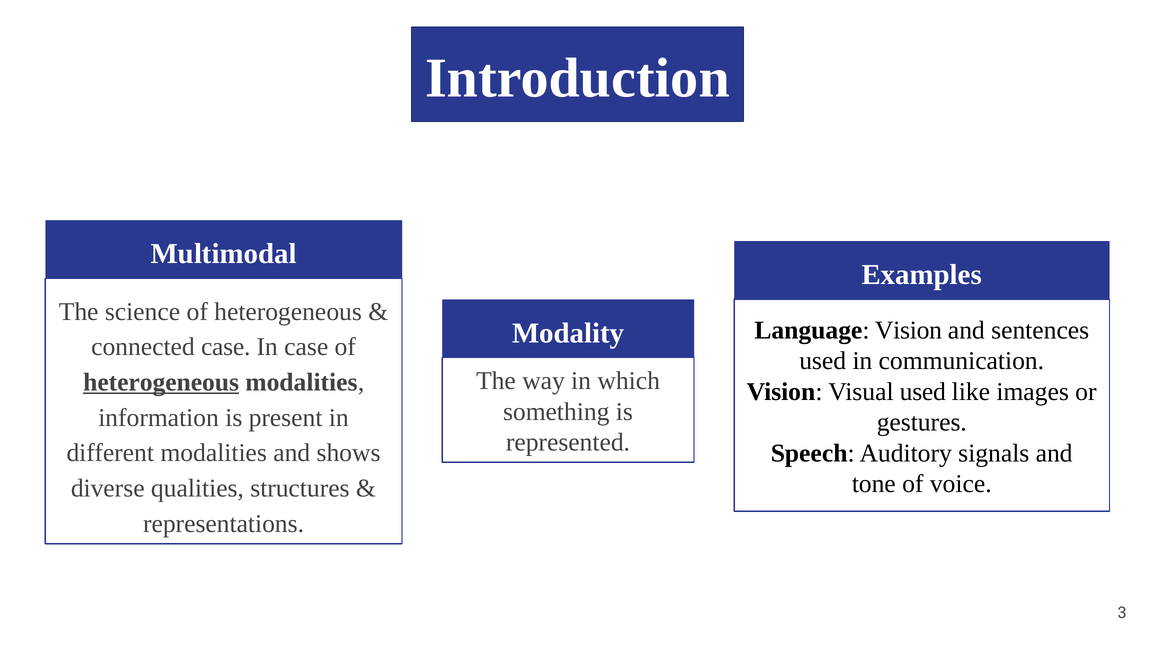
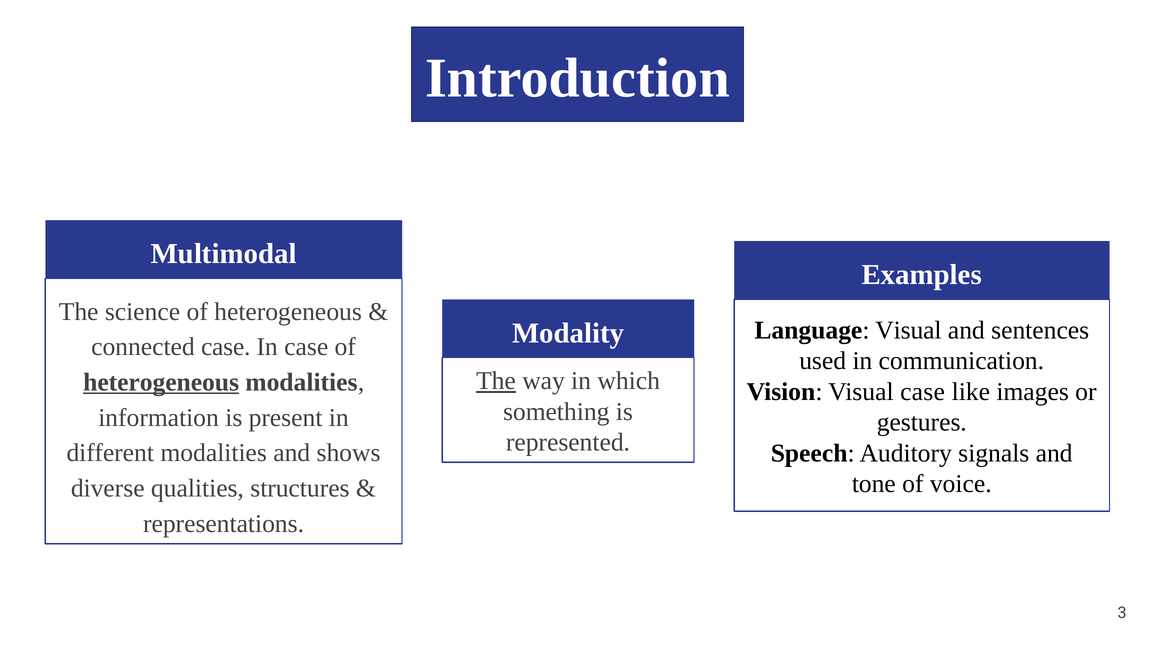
Language Vision: Vision -> Visual (908, 330)
The underline: none -> present (496, 381)
Visual used: used -> case (923, 392)
